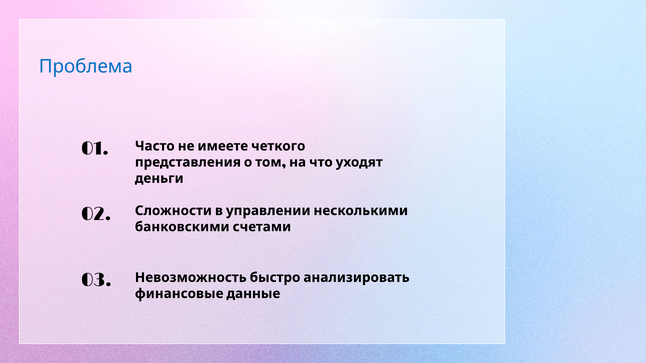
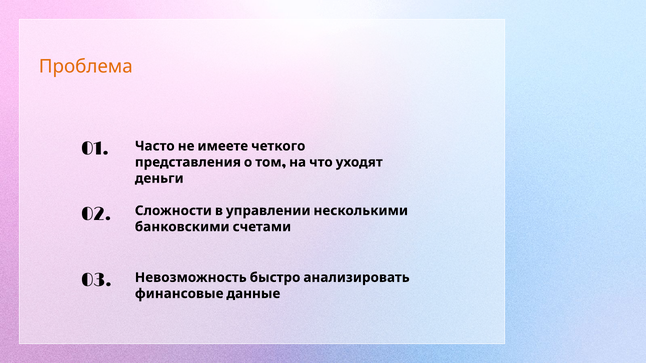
Проблема colour: blue -> orange (86, 67)
